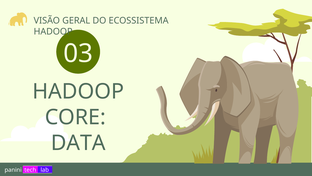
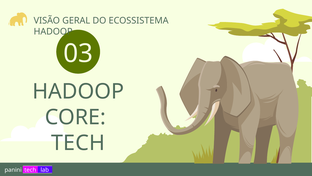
DATA: DATA -> TECH (78, 143)
